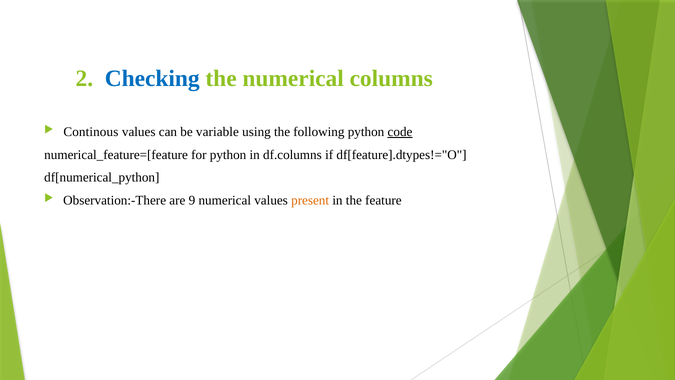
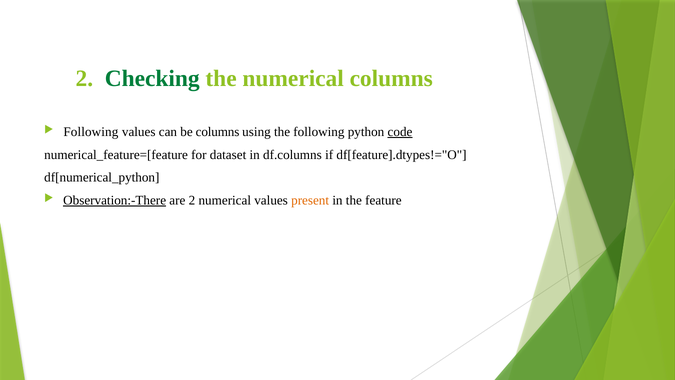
Checking colour: blue -> green (152, 79)
Continous: Continous -> Following (91, 132)
be variable: variable -> columns (218, 132)
for python: python -> dataset (228, 155)
Observation:-There underline: none -> present (115, 200)
are 9: 9 -> 2 (192, 200)
